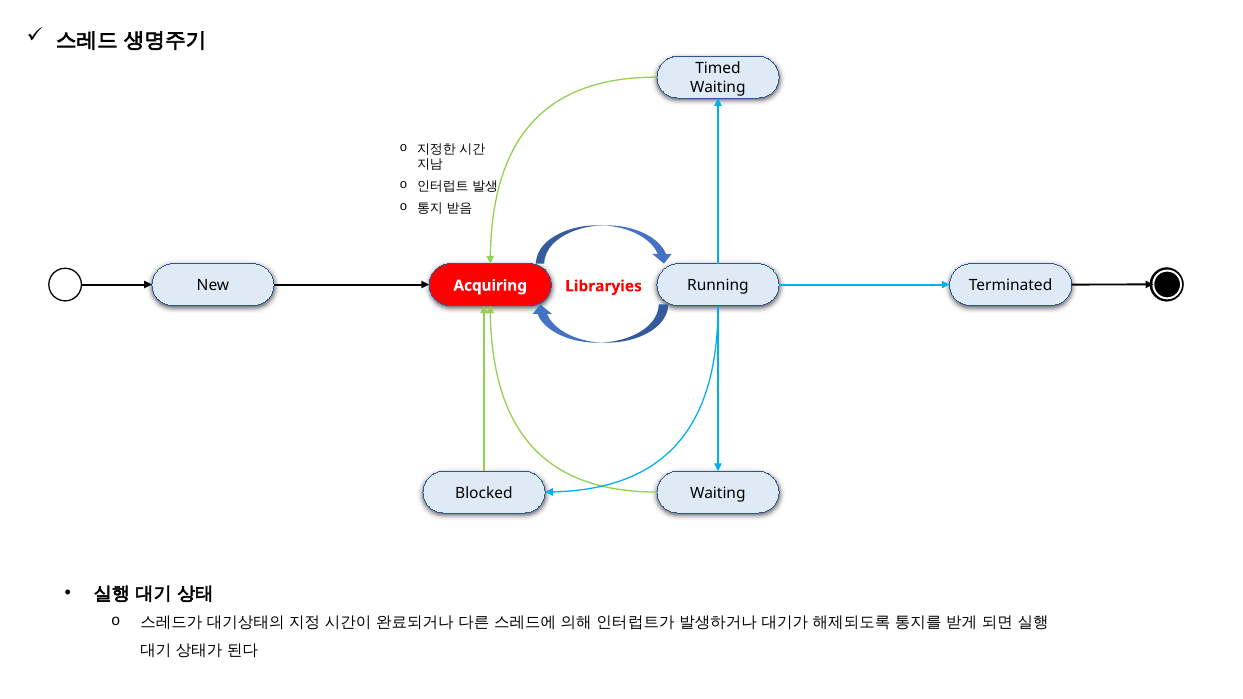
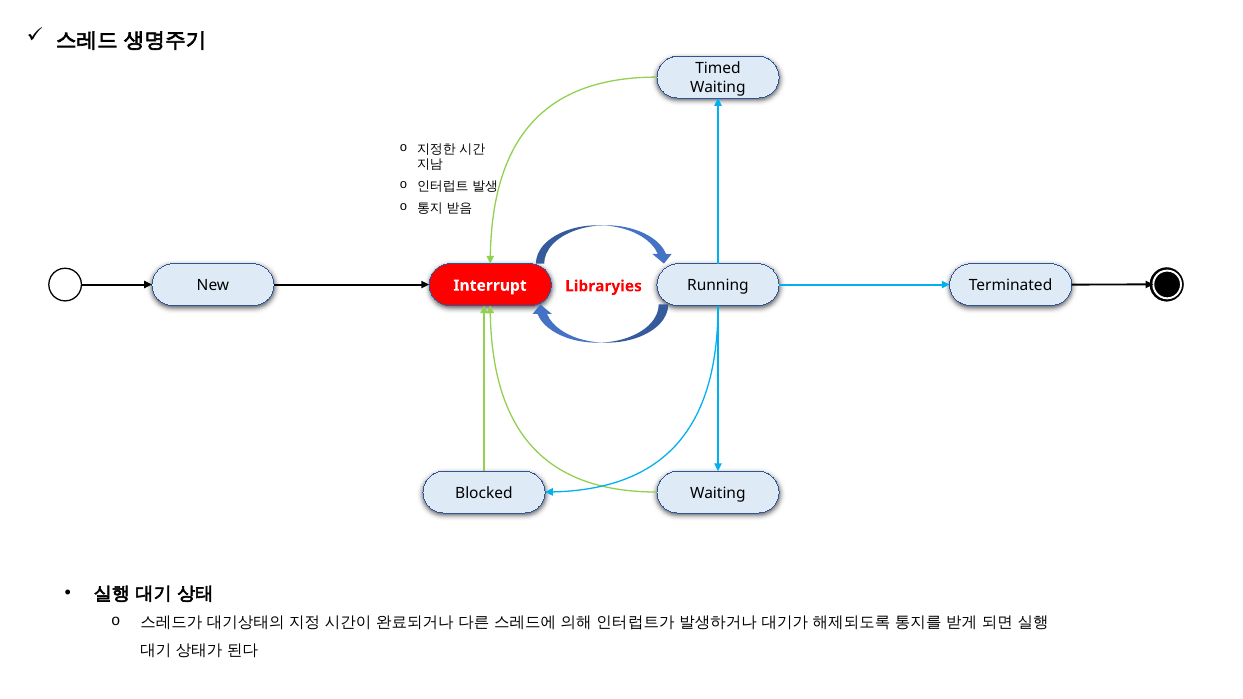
Acquiring: Acquiring -> Interrupt (490, 286)
